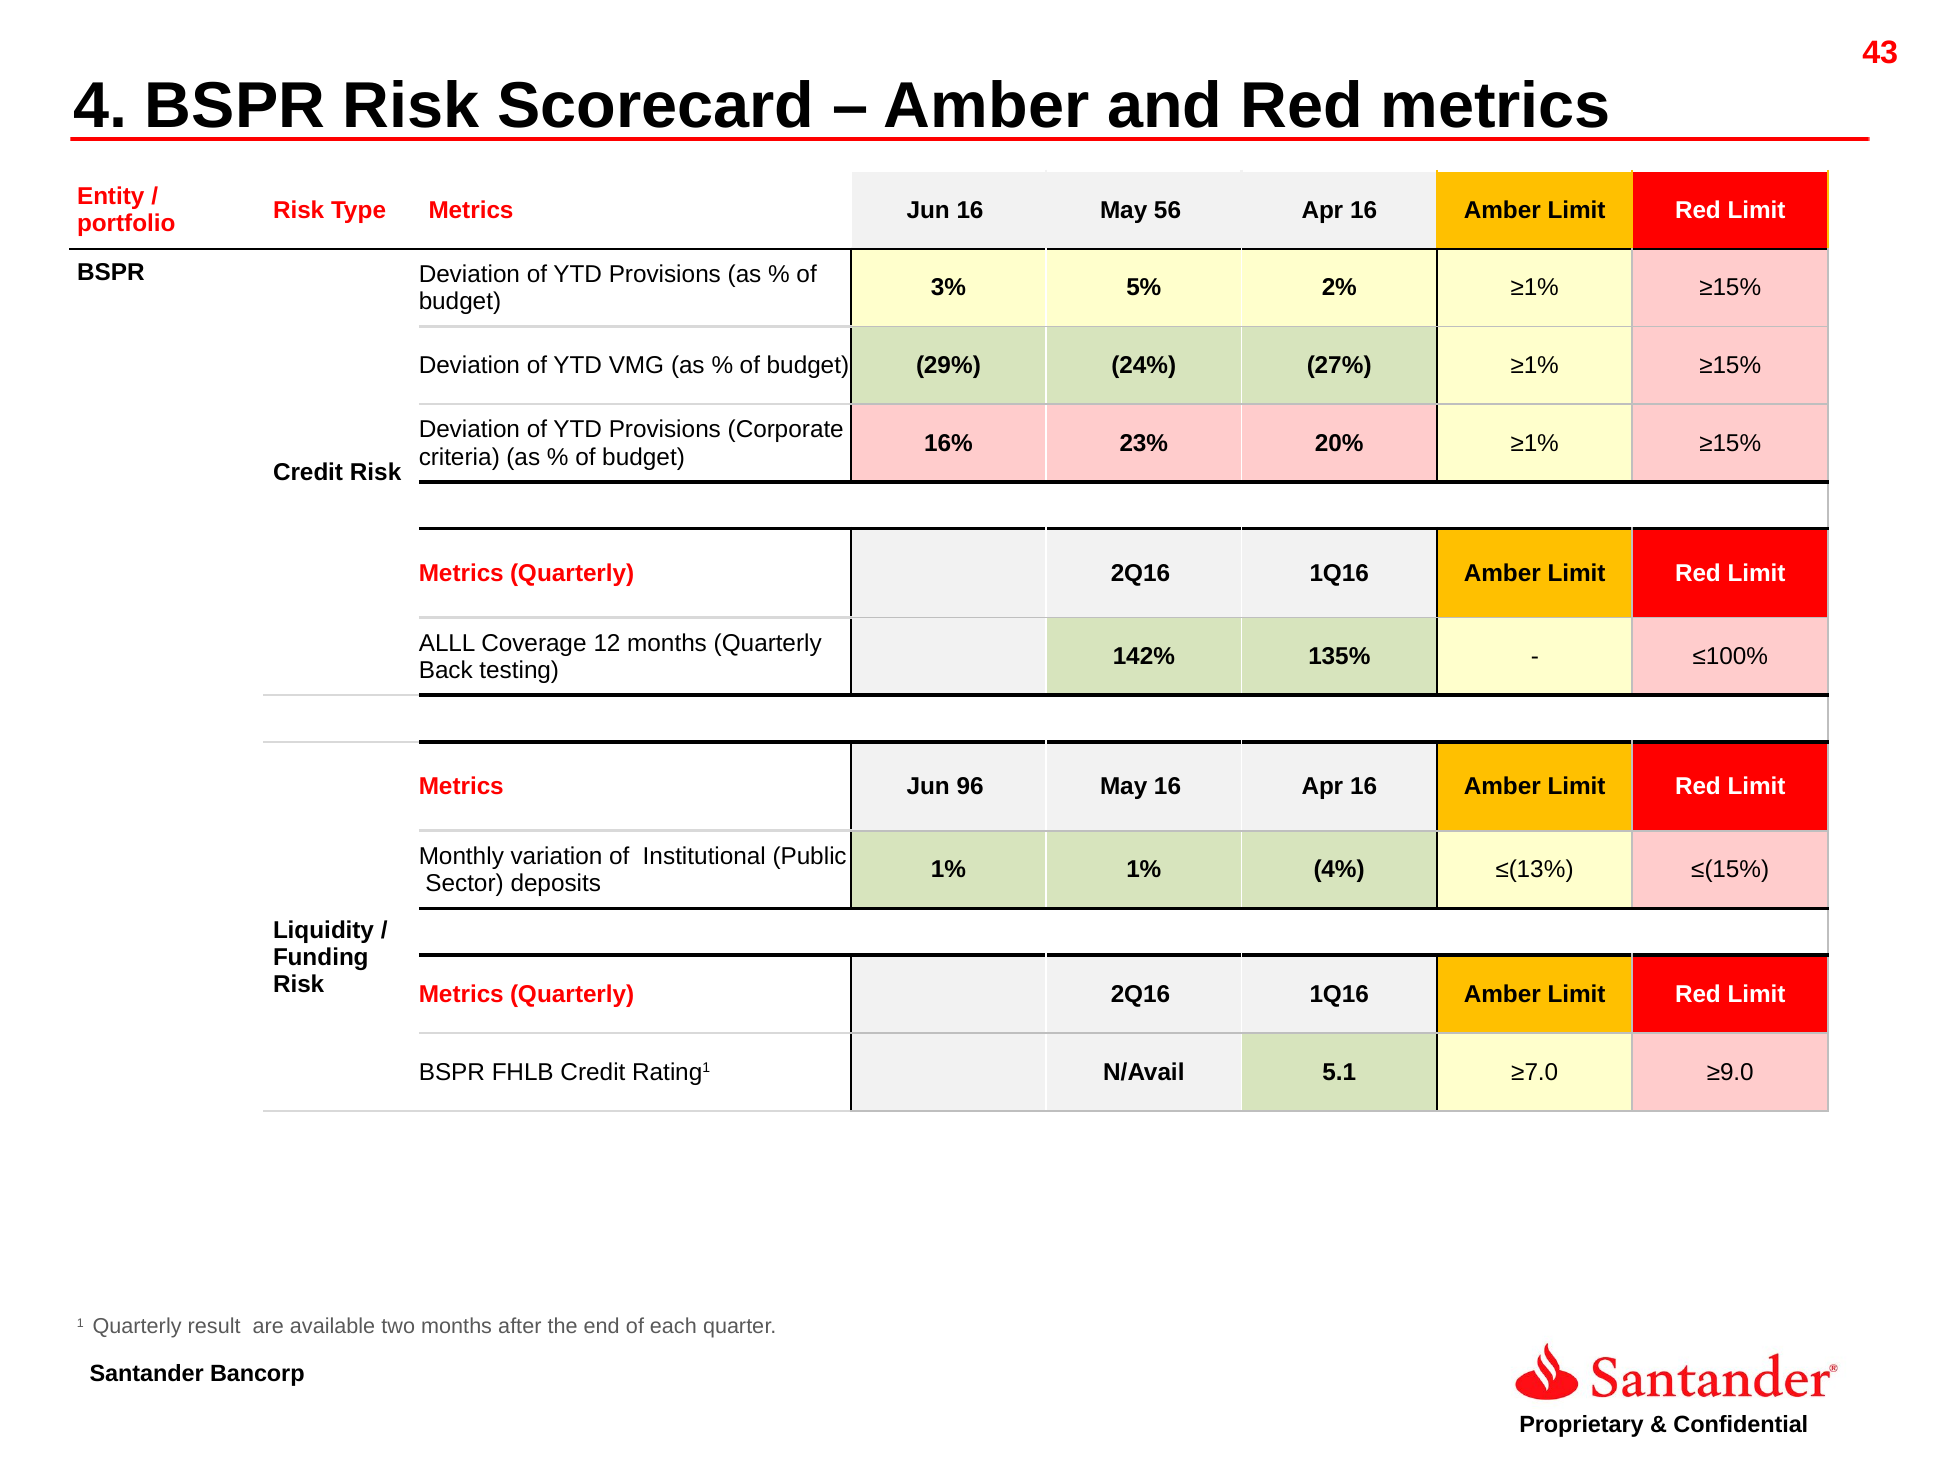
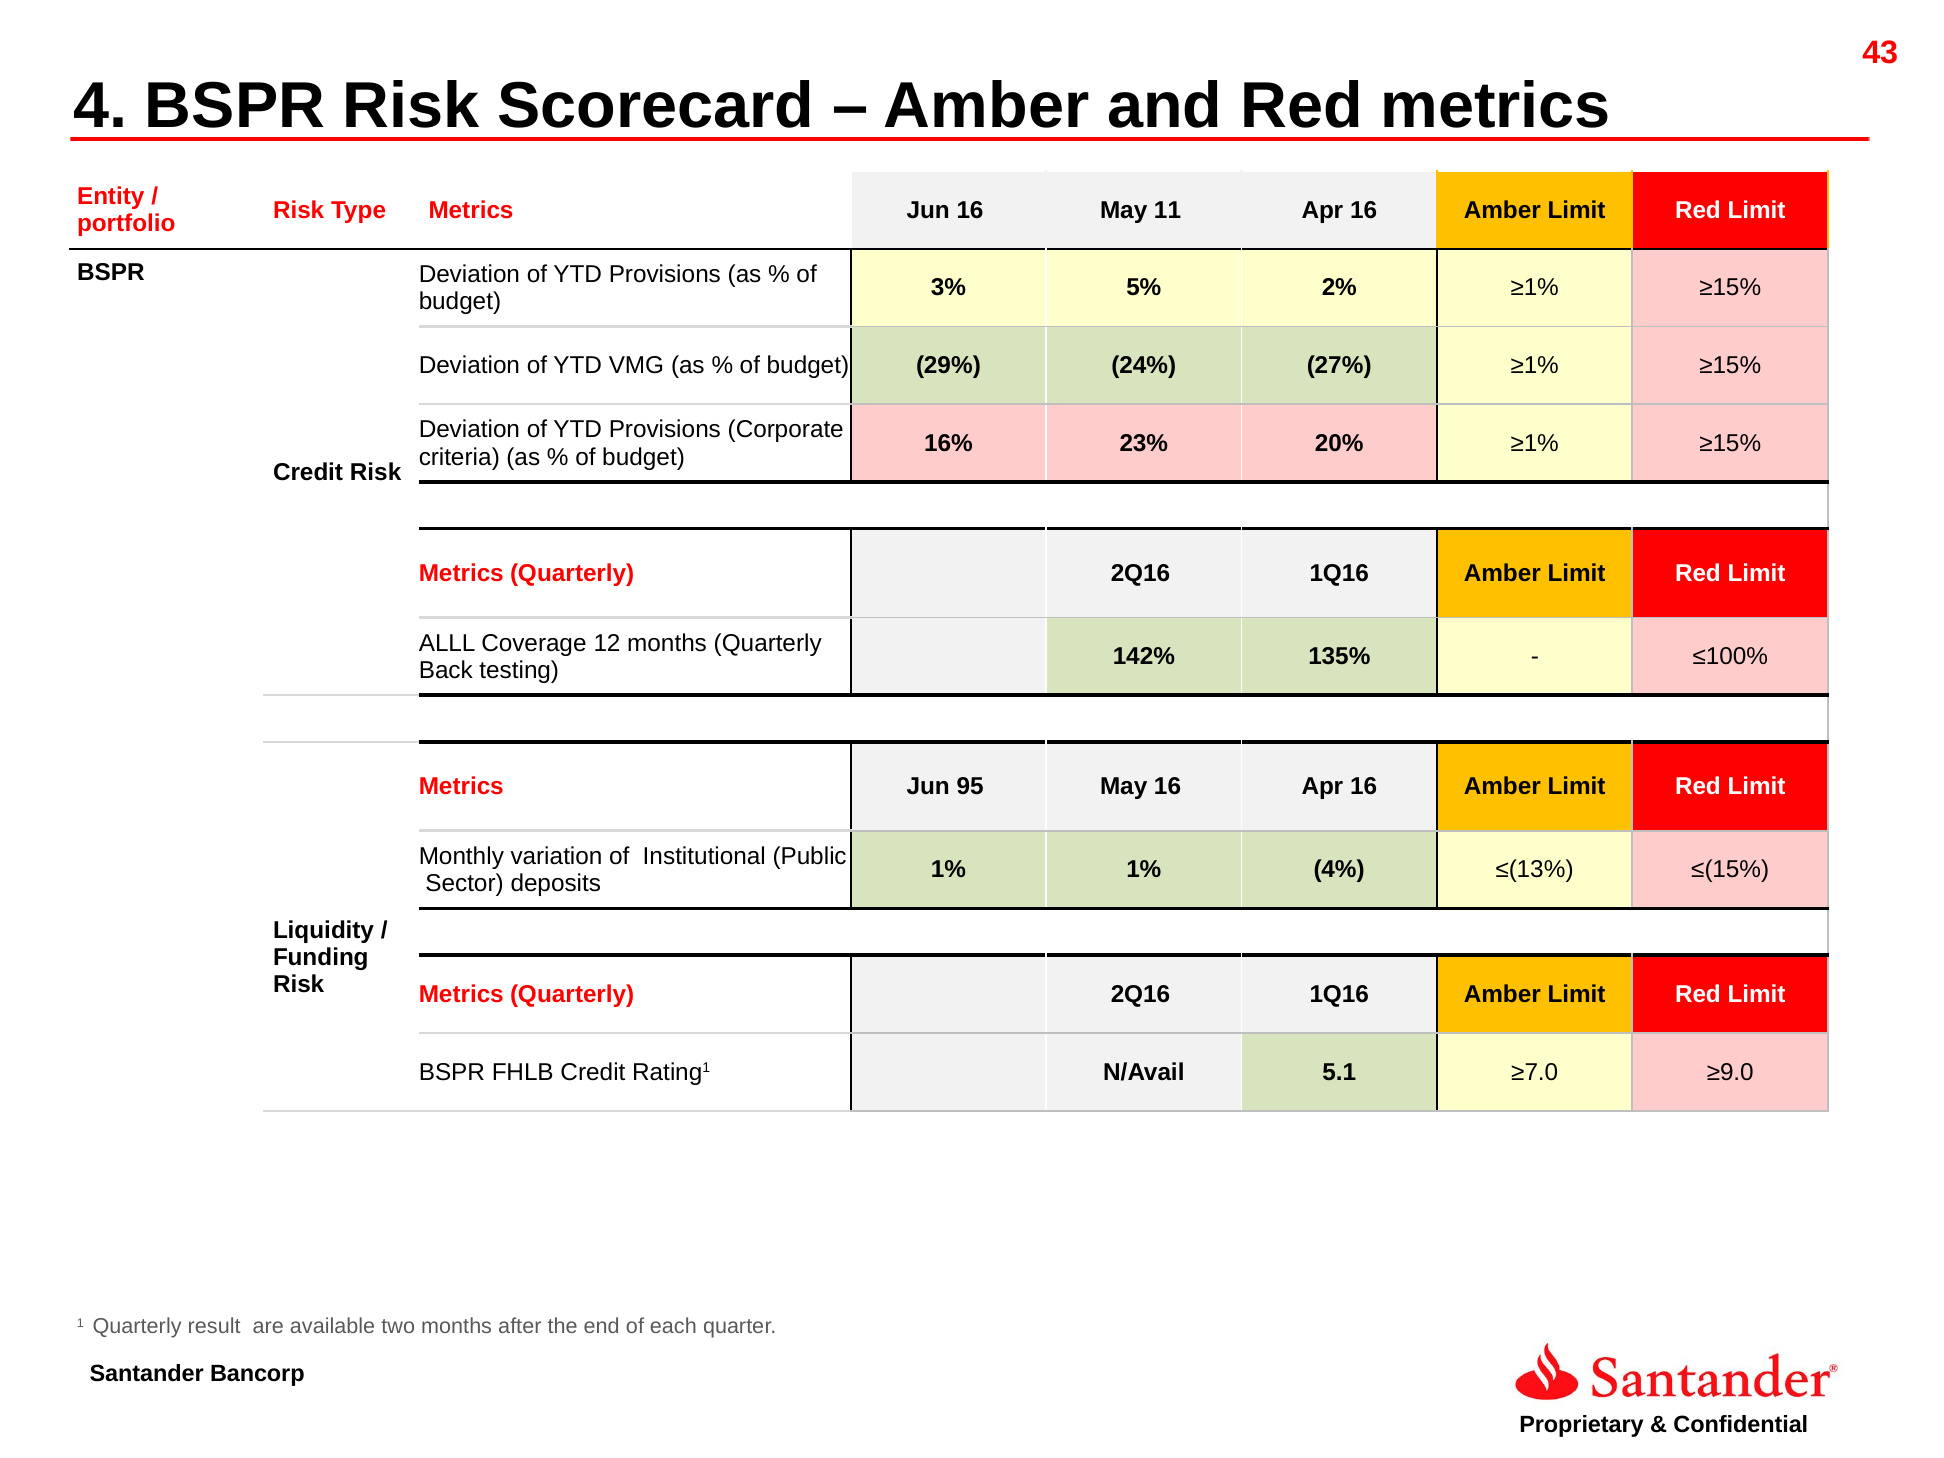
56: 56 -> 11 (1168, 210)
96: 96 -> 95 (970, 787)
